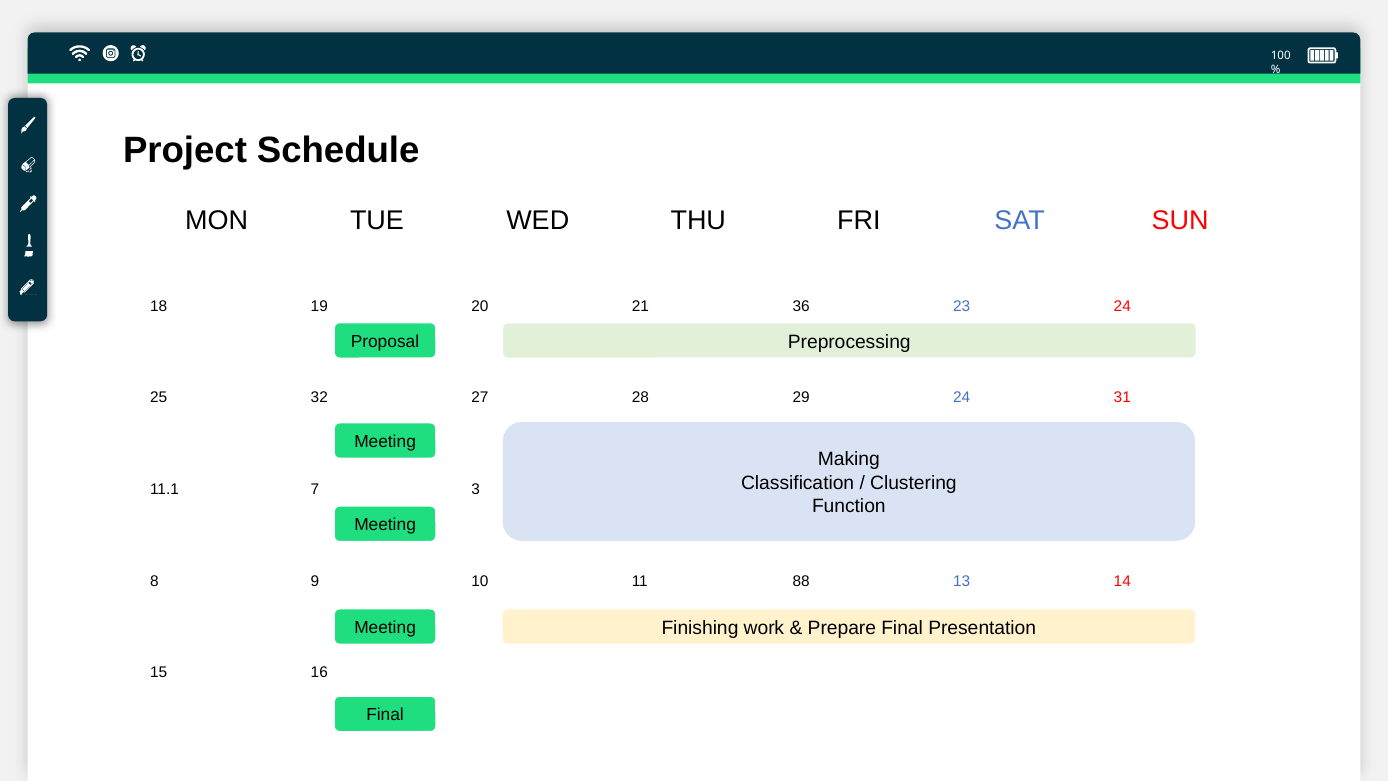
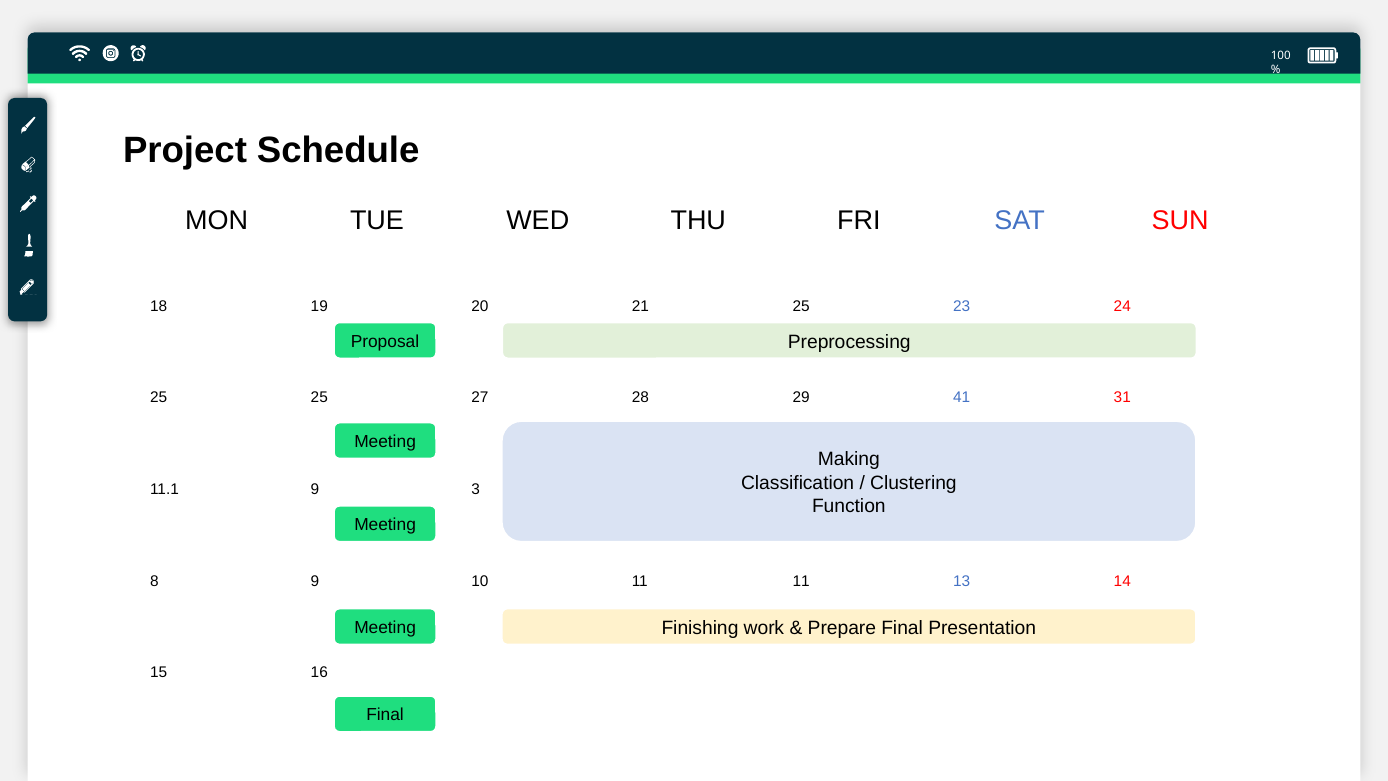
21 36: 36 -> 25 (801, 306)
25 32: 32 -> 25 (319, 397)
29 24: 24 -> 41 (962, 397)
11.1 7: 7 -> 9 (315, 489)
11 88: 88 -> 11 (801, 581)
